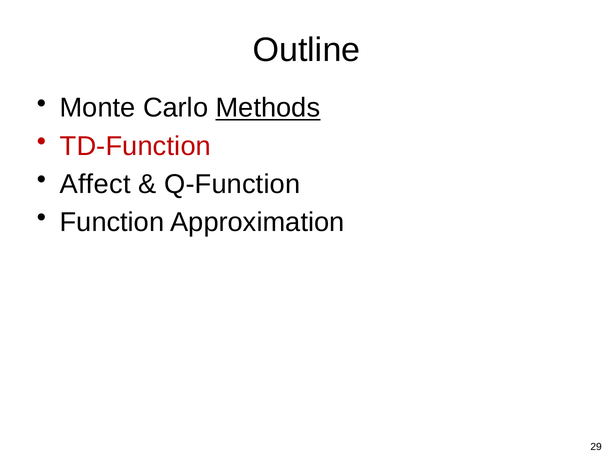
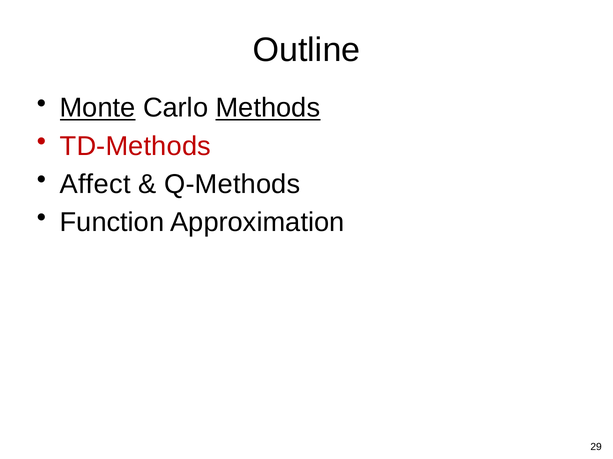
Monte underline: none -> present (98, 108)
TD-Function: TD-Function -> TD-Methods (135, 146)
Q-Function: Q-Function -> Q-Methods (232, 184)
